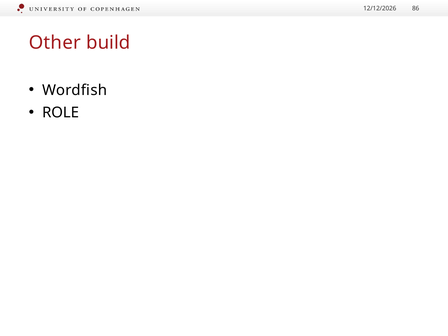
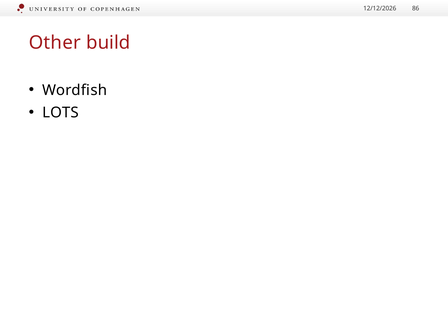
ROLE: ROLE -> LOTS (60, 113)
